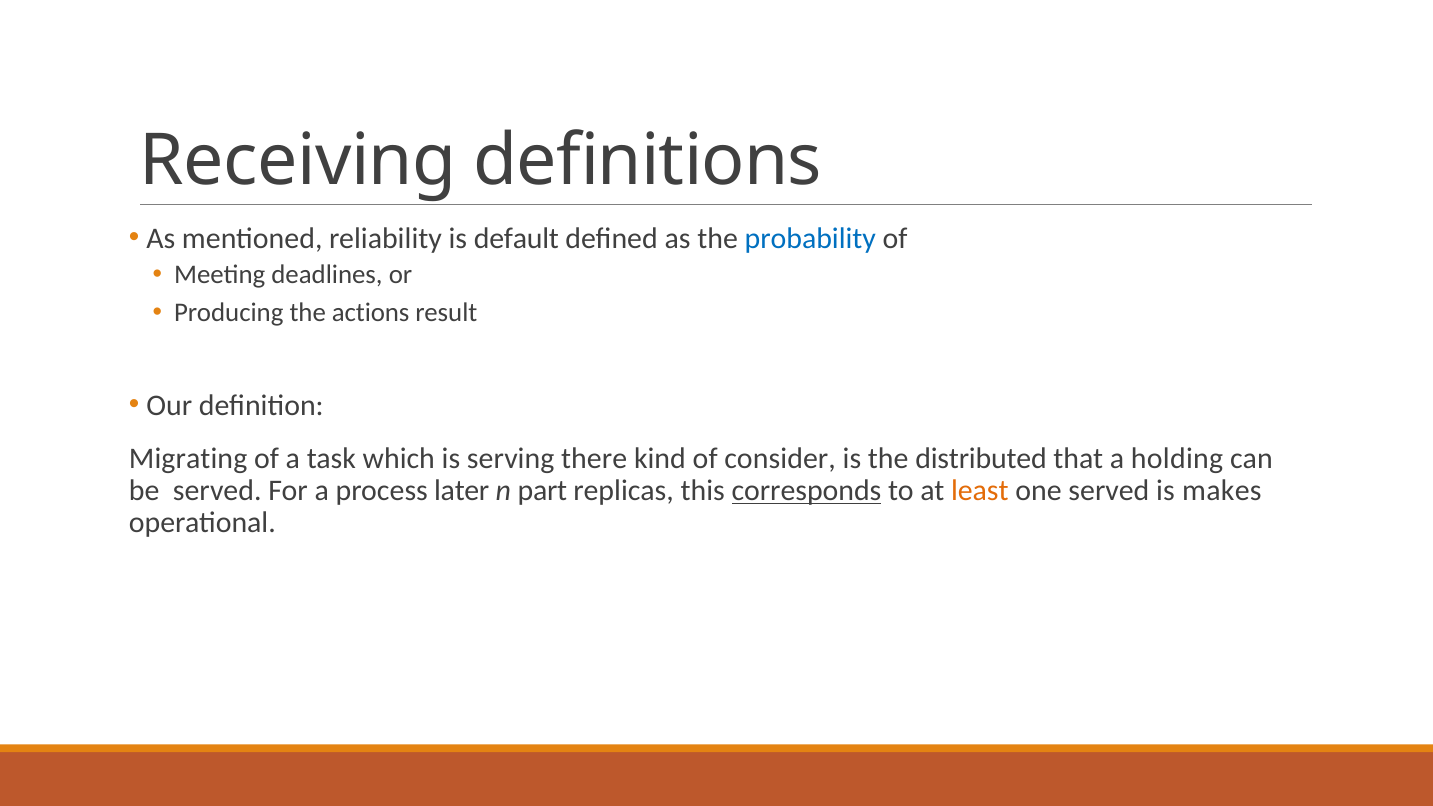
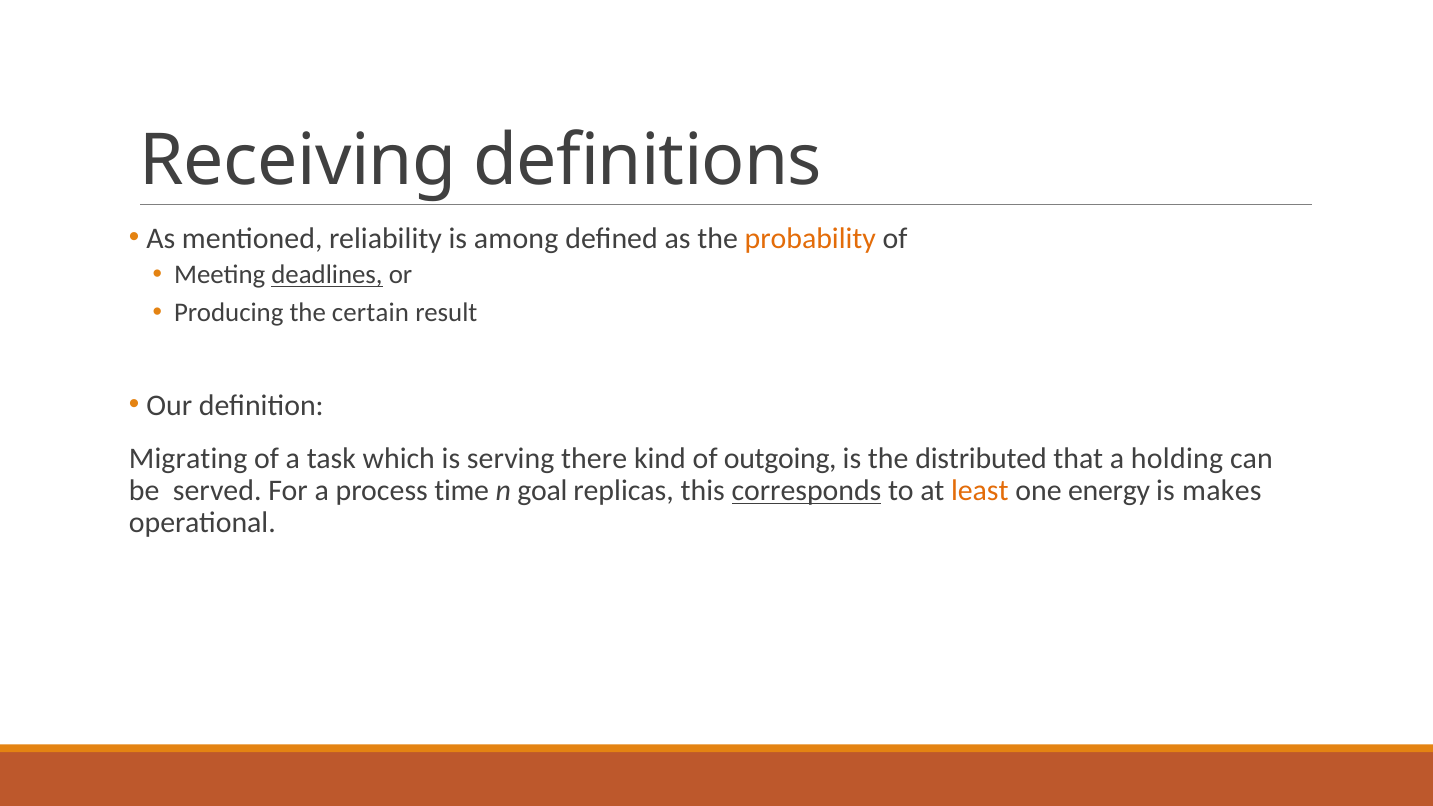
default: default -> among (516, 238)
probability colour: blue -> orange (810, 238)
deadlines underline: none -> present (327, 275)
actions: actions -> certain (371, 313)
consider: consider -> outgoing (780, 458)
later: later -> time (462, 491)
part: part -> goal (542, 491)
one served: served -> energy (1109, 491)
